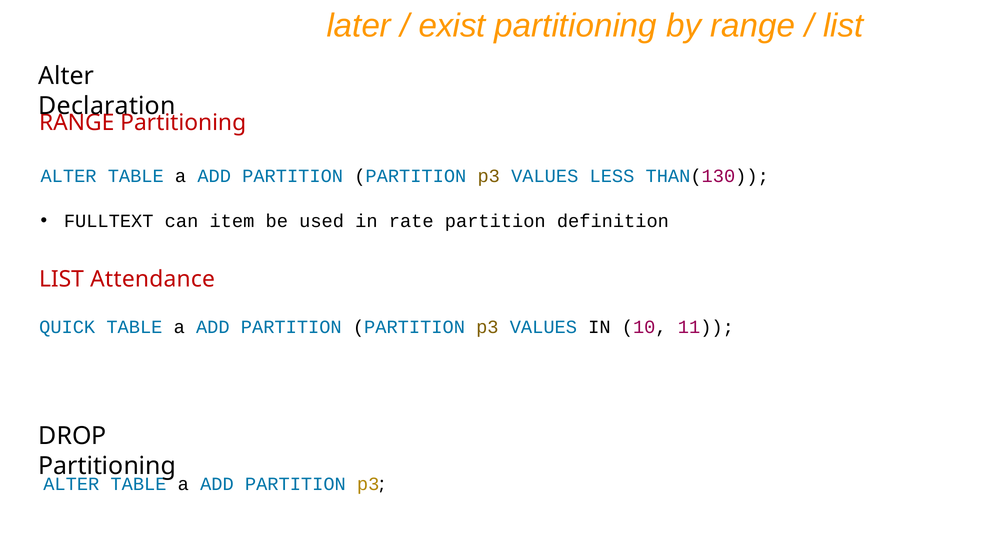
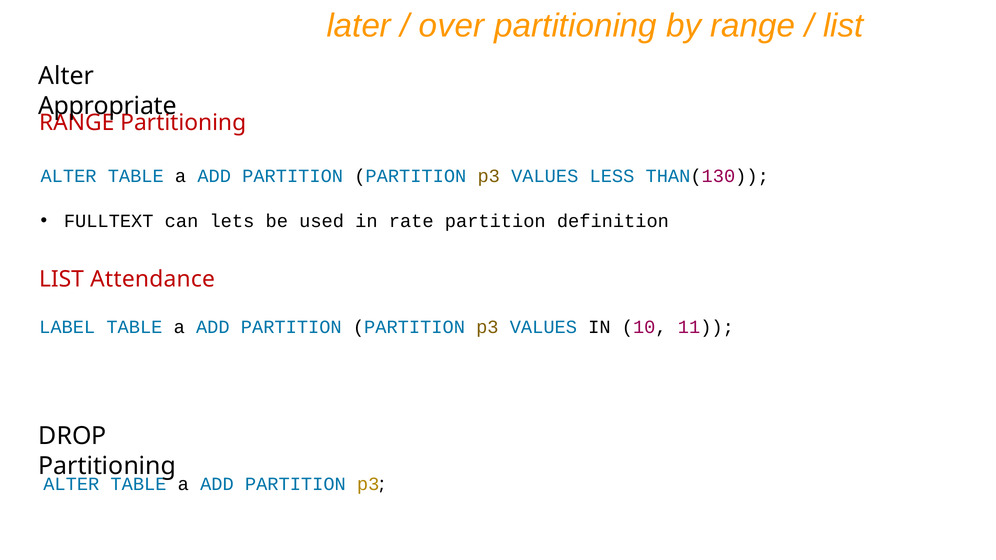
exist: exist -> over (452, 26)
Declaration: Declaration -> Appropriate (107, 106)
item: item -> lets (232, 221)
QUICK: QUICK -> LABEL (67, 327)
